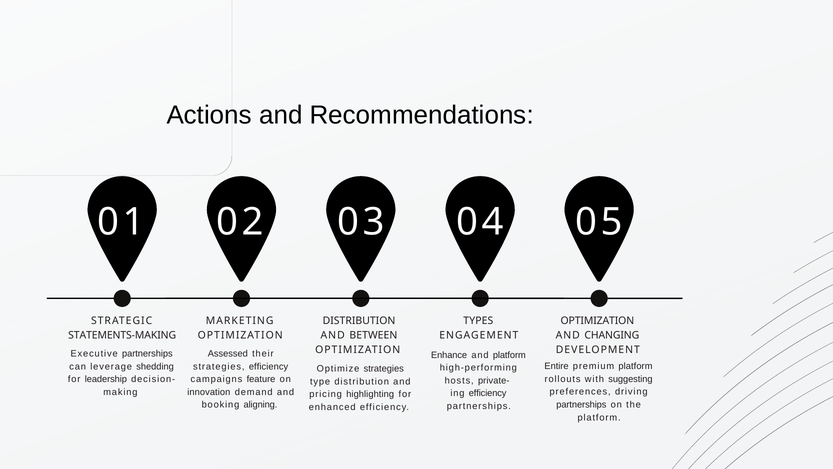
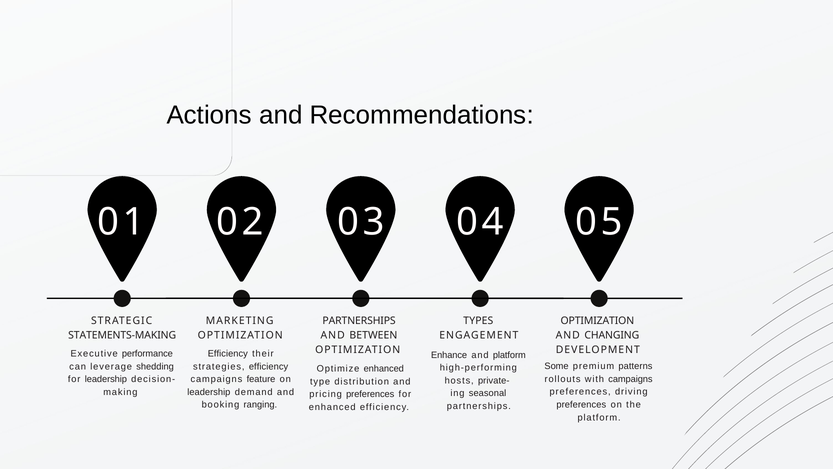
DISTRIBUTION: DISTRIBUTION -> PARTNERSHIPS (359, 321)
Executive partnerships: partnerships -> performance (147, 353)
Assessed: Assessed -> Efficiency (228, 353)
Entire: Entire -> Some (557, 366)
premium platform: platform -> patterns (635, 366)
Optimize strategies: strategies -> enhanced (384, 368)
with suggesting: suggesting -> campaigns (630, 379)
innovation: innovation -> leadership (209, 392)
ing efficiency: efficiency -> seasonal (488, 393)
pricing highlighting: highlighting -> preferences (370, 394)
partnerships: partnerships -> preferences (581, 404)
aligning: aligning -> ranging (260, 404)
